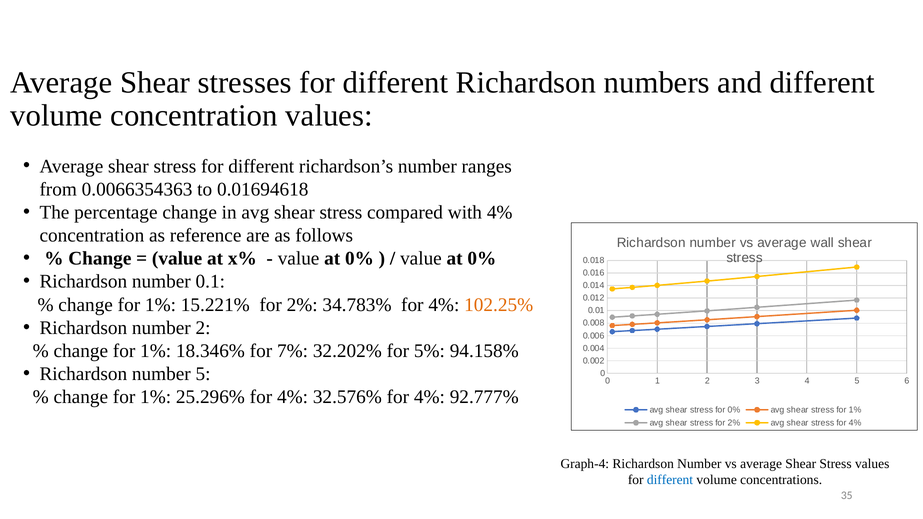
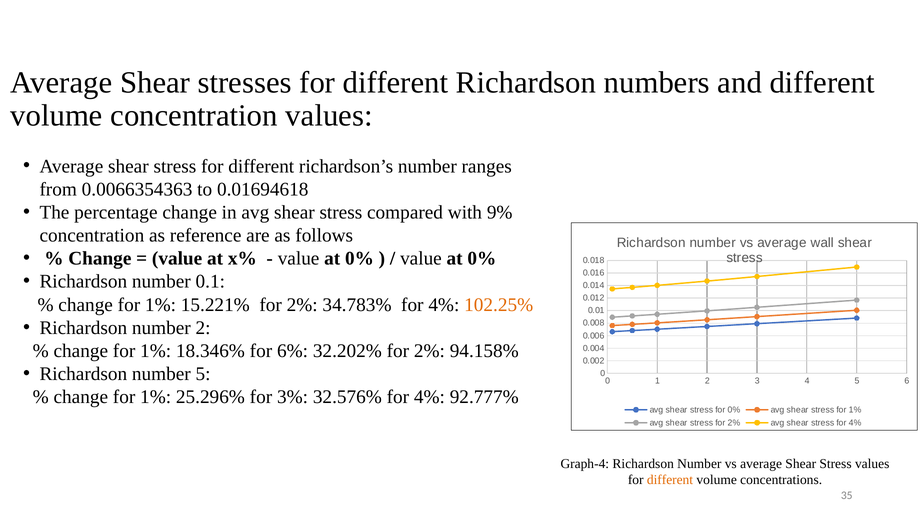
with 4%: 4% -> 9% (500, 212)
7%: 7% -> 6% (293, 351)
32.202% for 5%: 5% -> 2% (429, 351)
25.296% for 4%: 4% -> 3% (293, 397)
different colour: blue -> orange (670, 480)
